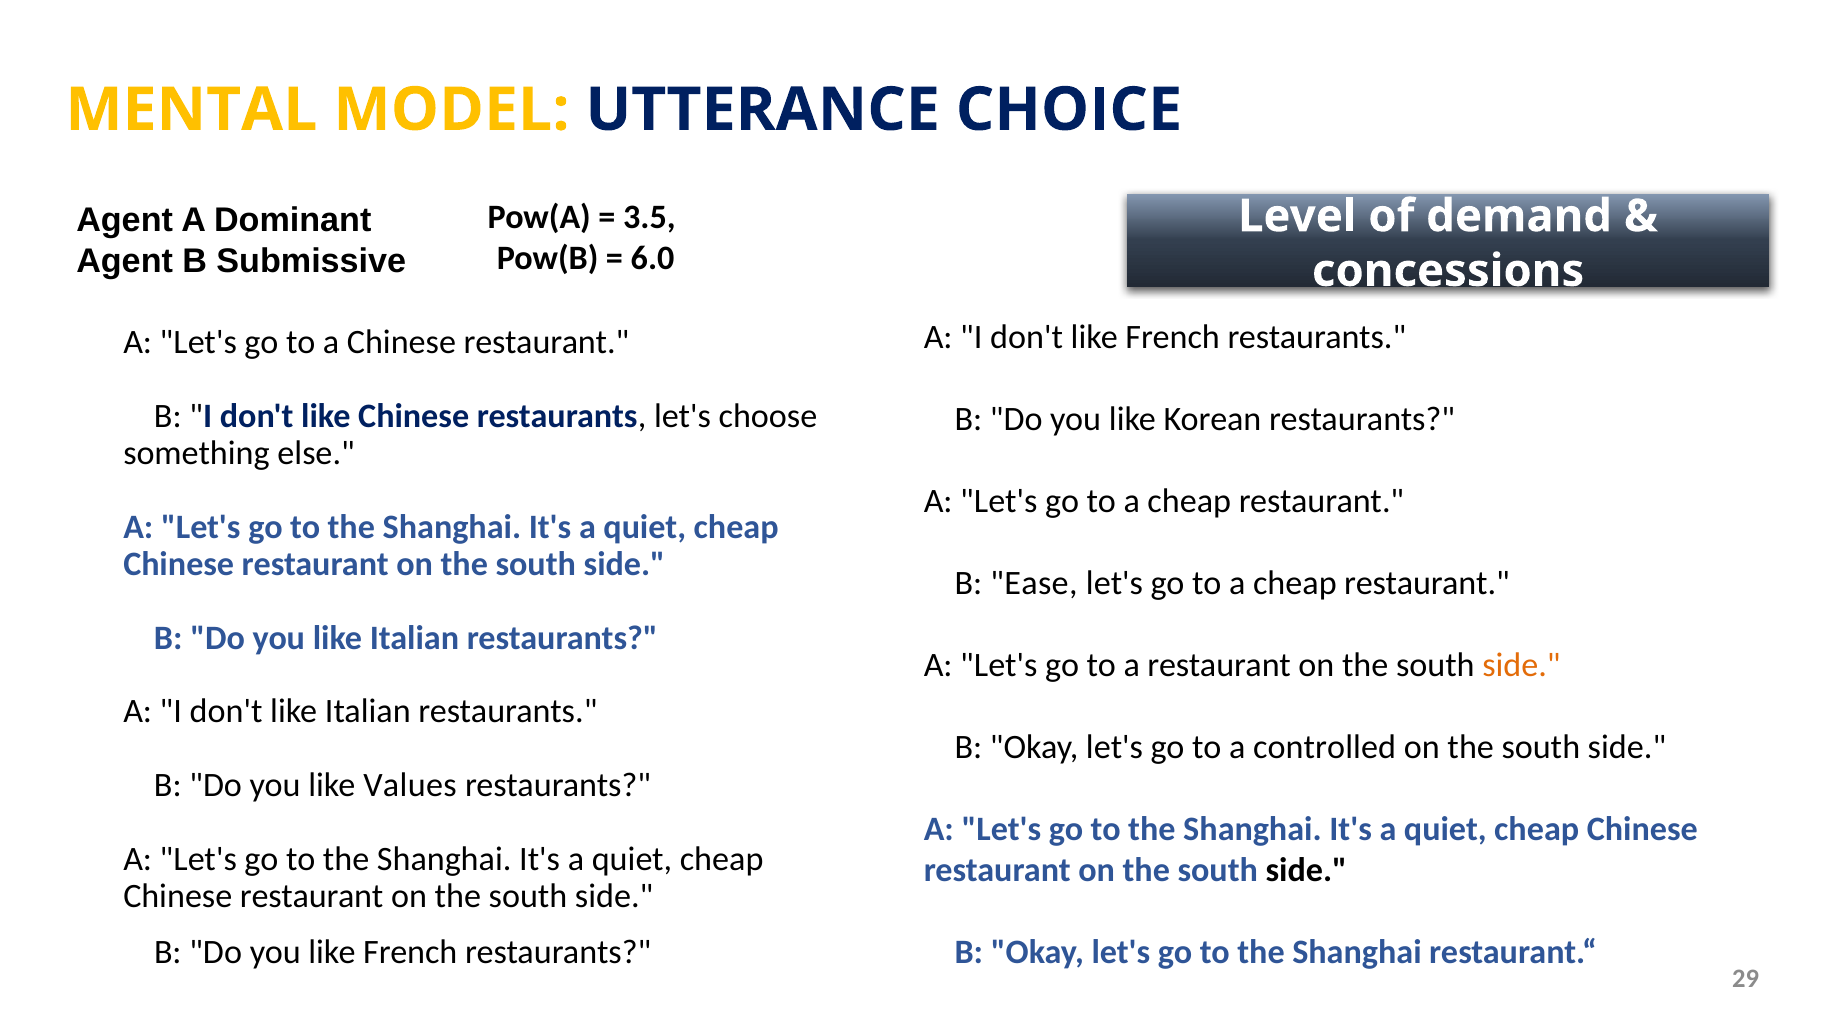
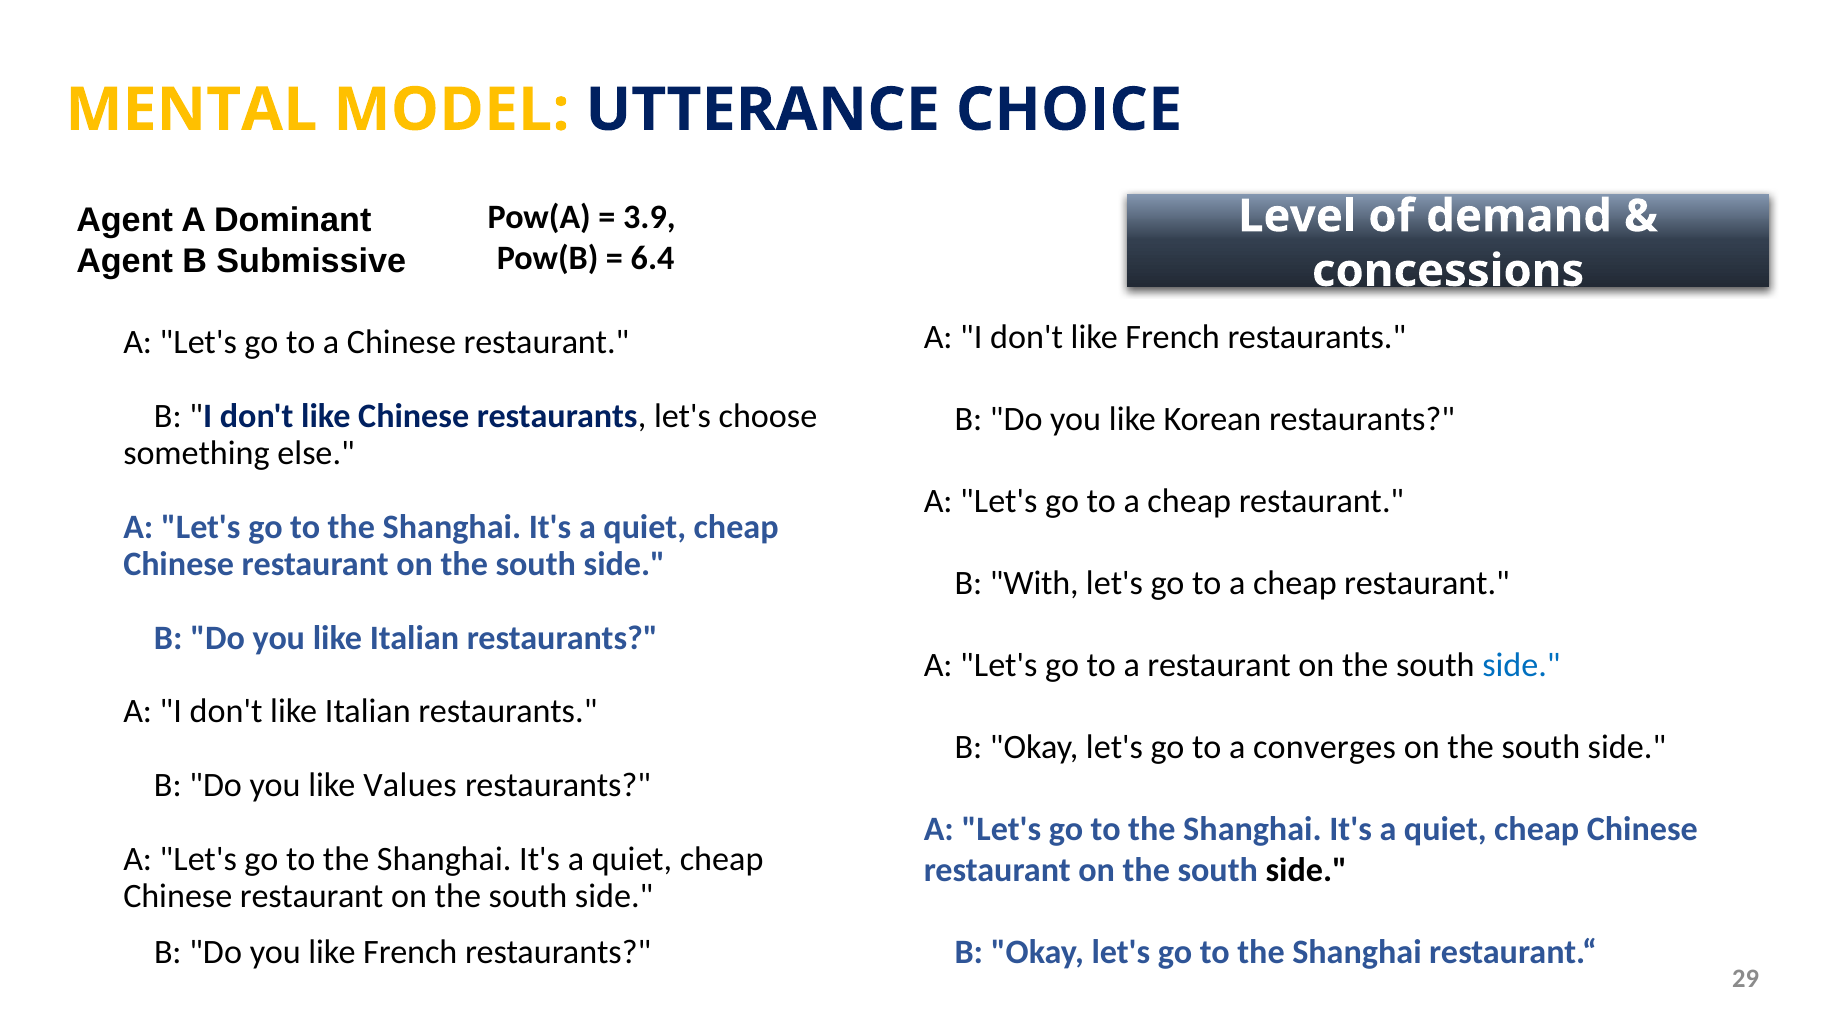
3.5: 3.5 -> 3.9 (649, 217)
6.0: 6.0 -> 6.4 (653, 258)
Ease: Ease -> With (1034, 583)
side colour: orange -> blue (1521, 665)
controlled: controlled -> converges (1325, 747)
